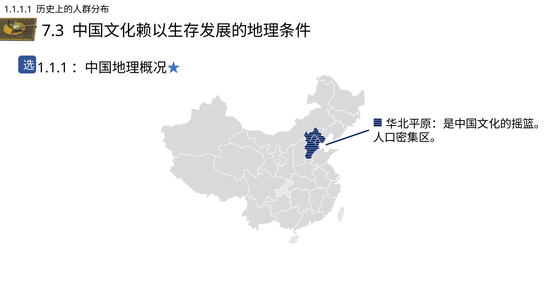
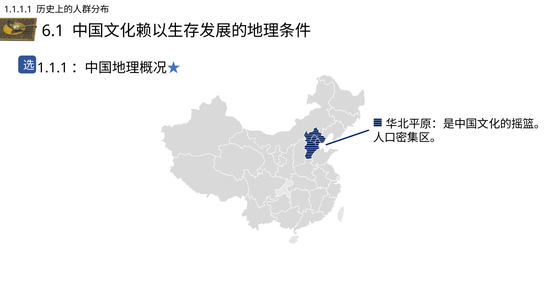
7.3: 7.3 -> 6.1 (53, 31)
